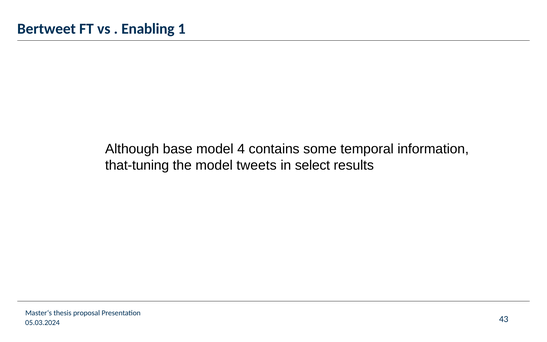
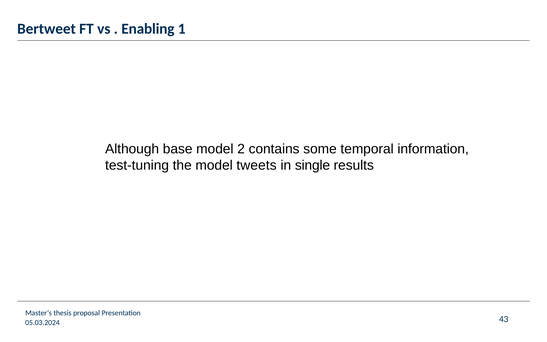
4: 4 -> 2 (241, 149)
that-tuning: that-tuning -> test-tuning (137, 165)
select: select -> single (312, 165)
